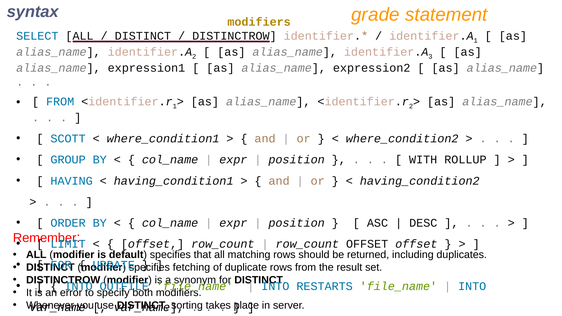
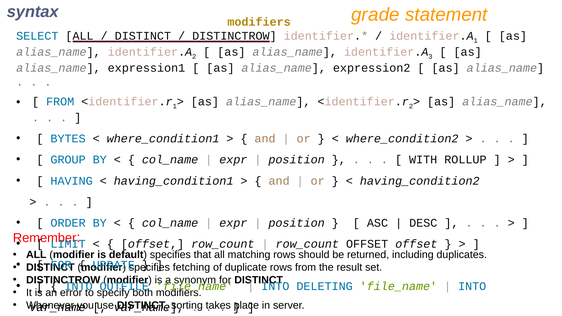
SCOTT: SCOTT -> BYTES (68, 139)
RESTARTS: RESTARTS -> DELETING (325, 286)
